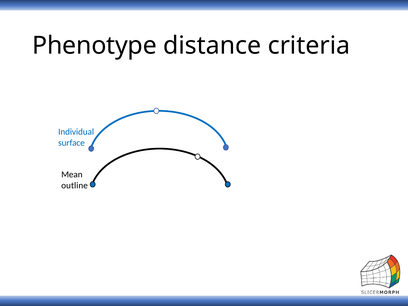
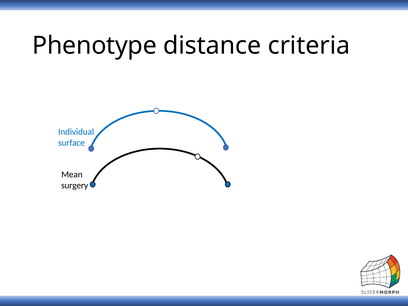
outline: outline -> surgery (75, 185)
